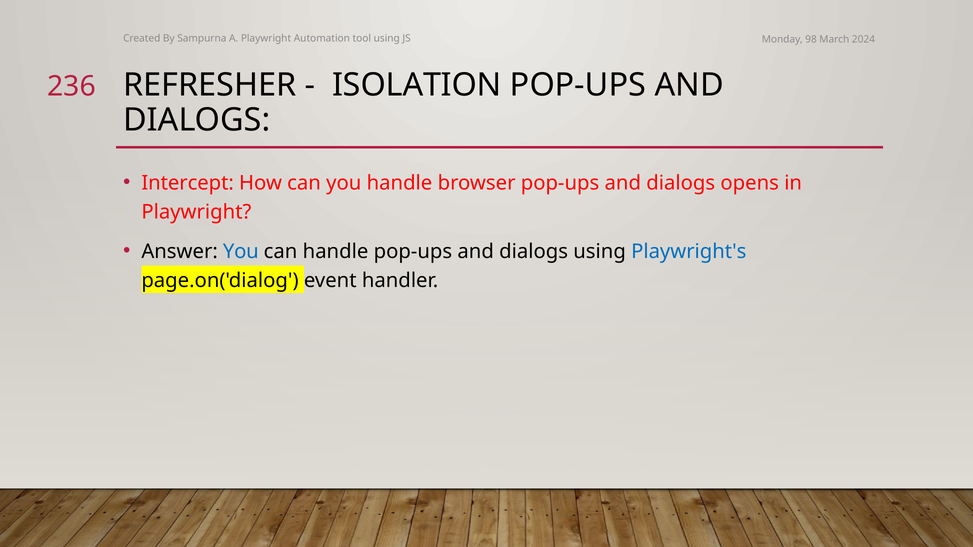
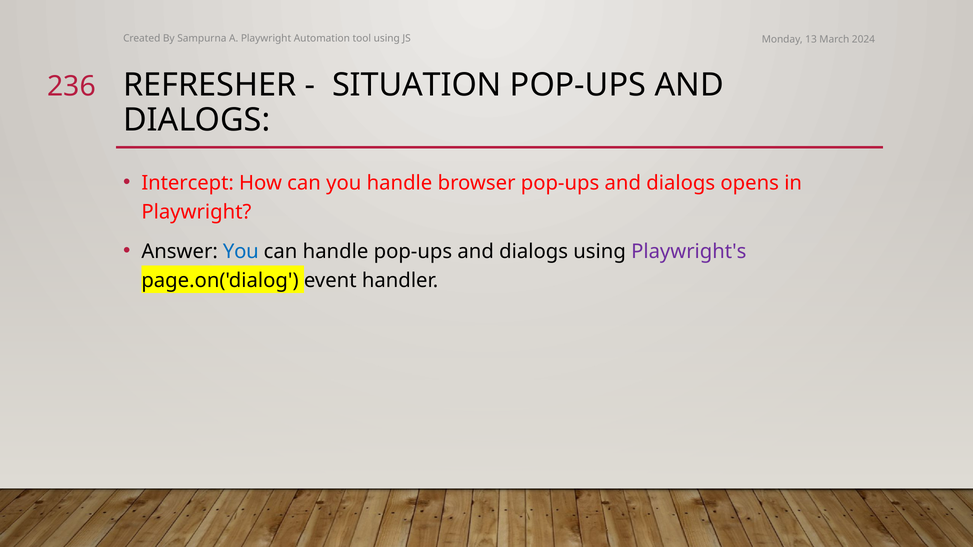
98: 98 -> 13 (811, 39)
ISOLATION: ISOLATION -> SITUATION (417, 85)
Playwright's colour: blue -> purple (689, 251)
